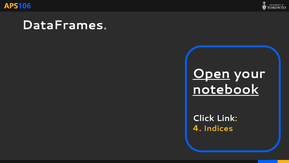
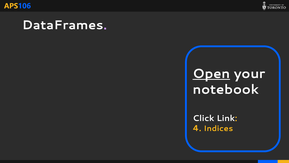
notebook underline: present -> none (226, 89)
